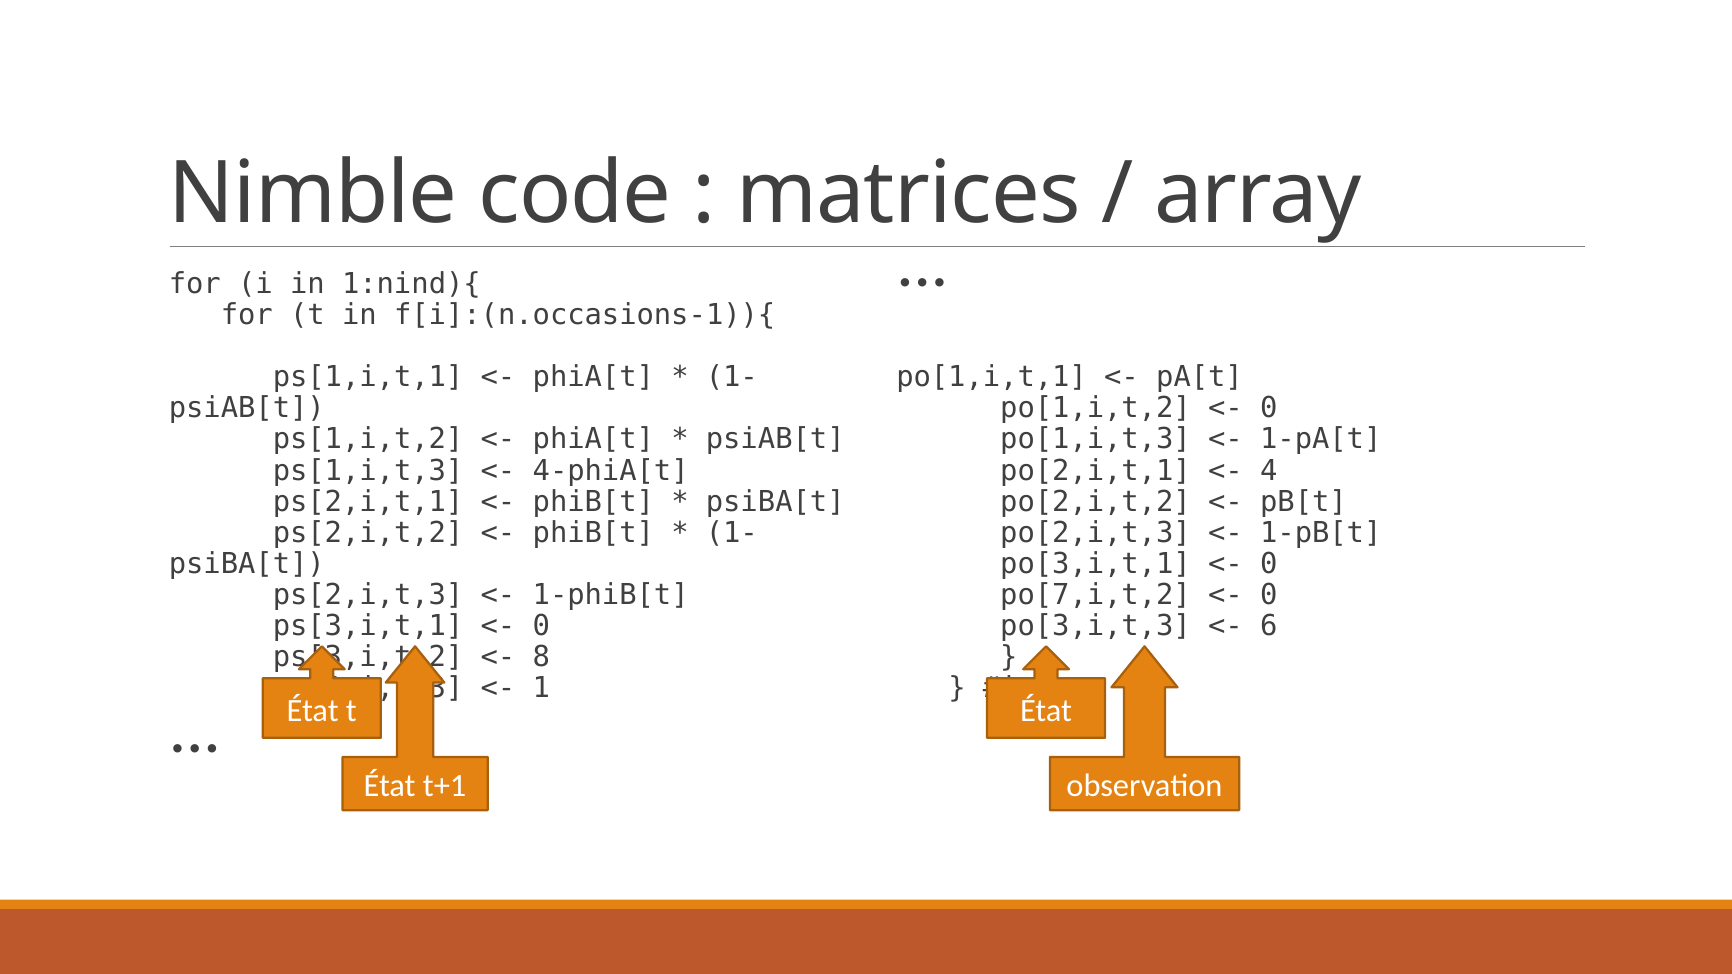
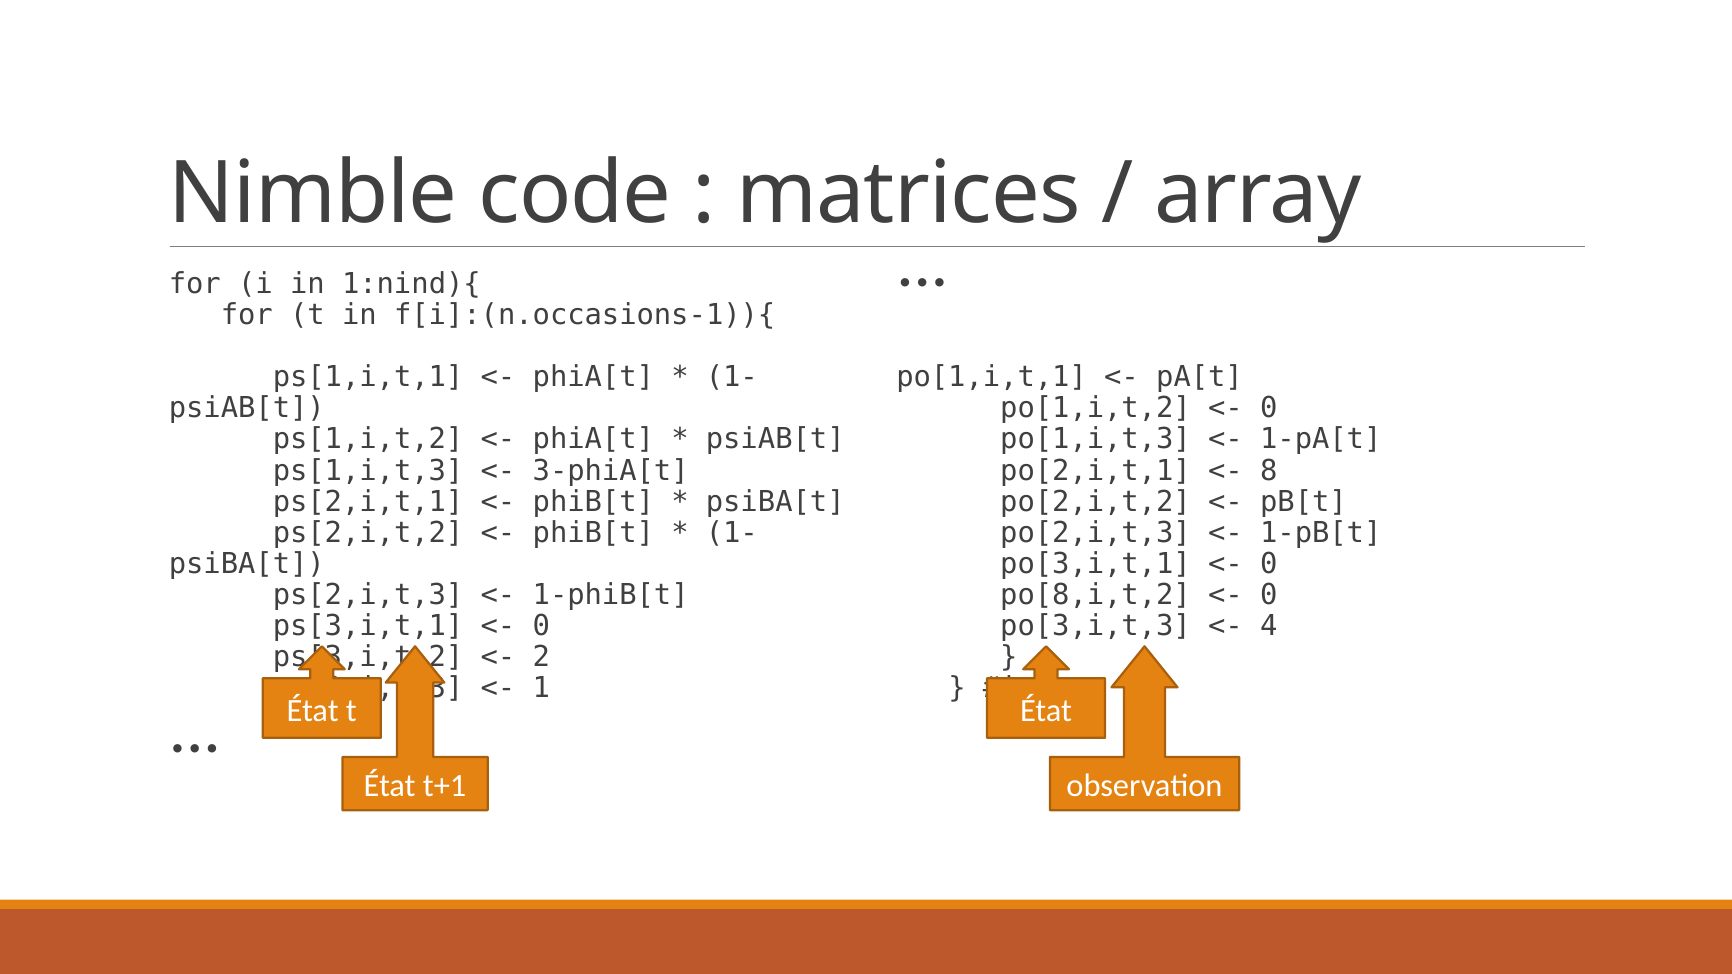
4-phiA[t: 4-phiA[t -> 3-phiA[t (611, 471)
4: 4 -> 8 (1269, 471)
po[7,i,t,2: po[7,i,t,2 -> po[8,i,t,2 (1096, 595)
6: 6 -> 4 (1269, 626)
8: 8 -> 2 (541, 657)
